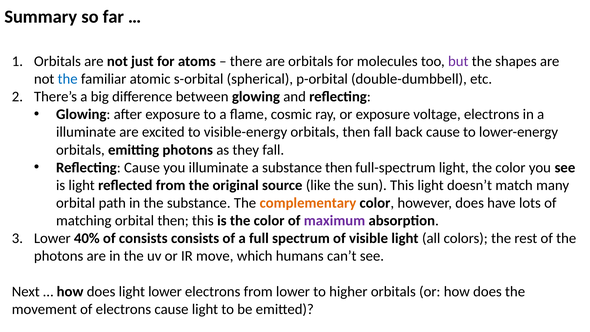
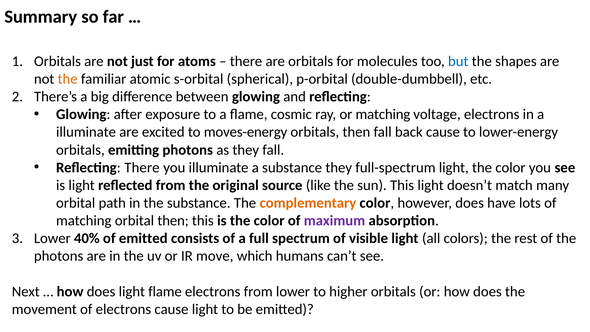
but colour: purple -> blue (458, 61)
the colour: blue -> orange (68, 79)
or exposure: exposure -> matching (383, 114)
visible-energy: visible-energy -> moves-energy (246, 132)
Reflecting Cause: Cause -> There (142, 167)
substance then: then -> they (339, 167)
of consists: consists -> emitted (143, 238)
light lower: lower -> flame (165, 291)
